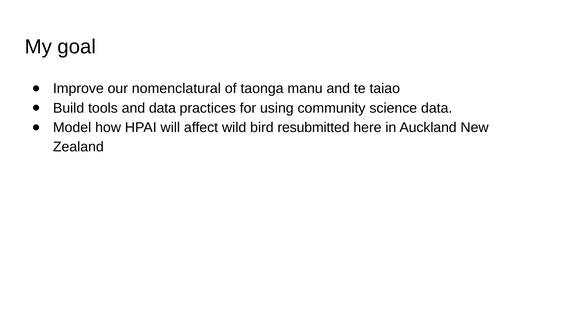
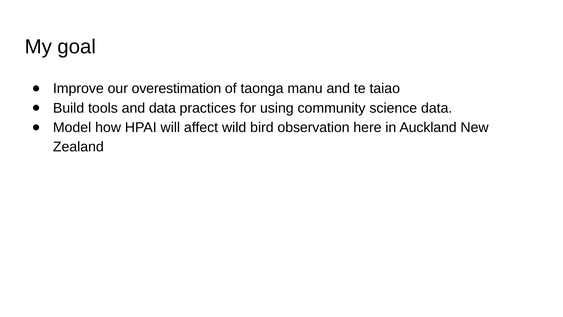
nomenclatural: nomenclatural -> overestimation (176, 89)
resubmitted: resubmitted -> observation (313, 127)
